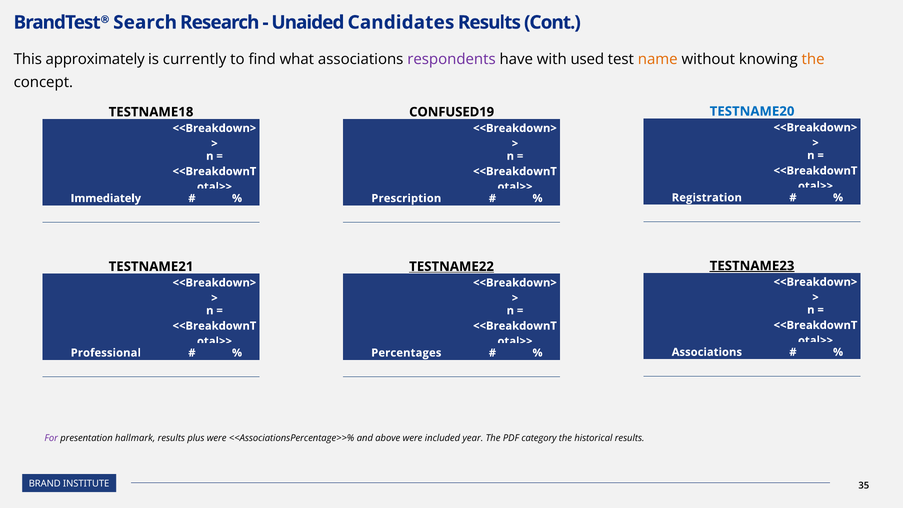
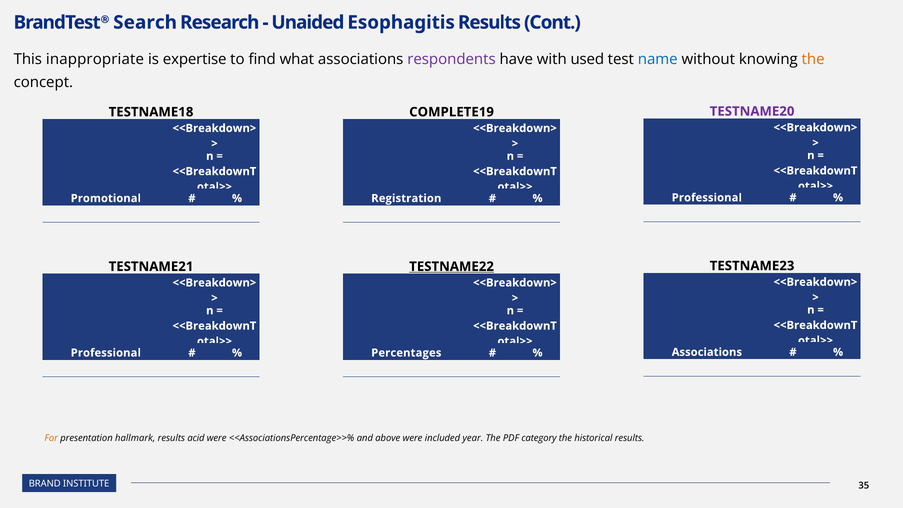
Candidates: Candidates -> Esophagitis (401, 22)
approximately: approximately -> inappropriate (95, 59)
currently: currently -> expertise (195, 59)
name colour: orange -> blue (658, 59)
TESTNAME20 colour: blue -> purple (752, 111)
CONFUSED19: CONFUSED19 -> COMPLETE19 (452, 112)
Registration: Registration -> Professional (707, 198)
Immediately: Immediately -> Promotional (106, 198)
Prescription: Prescription -> Registration (406, 198)
TESTNAME23 underline: present -> none (752, 266)
For colour: purple -> orange (51, 438)
plus: plus -> acid (196, 438)
